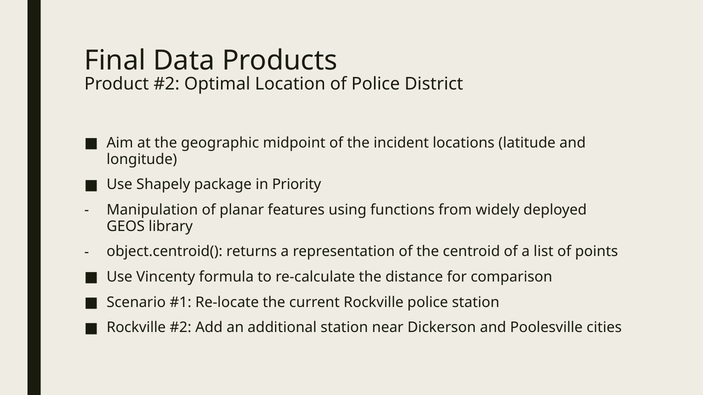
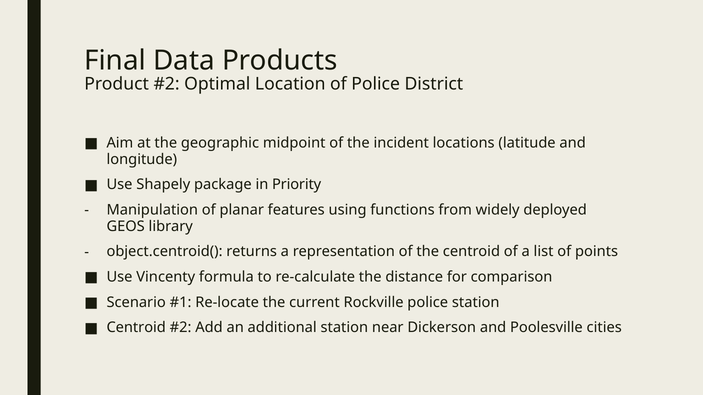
Rockville: Rockville -> Centroid (136, 328)
